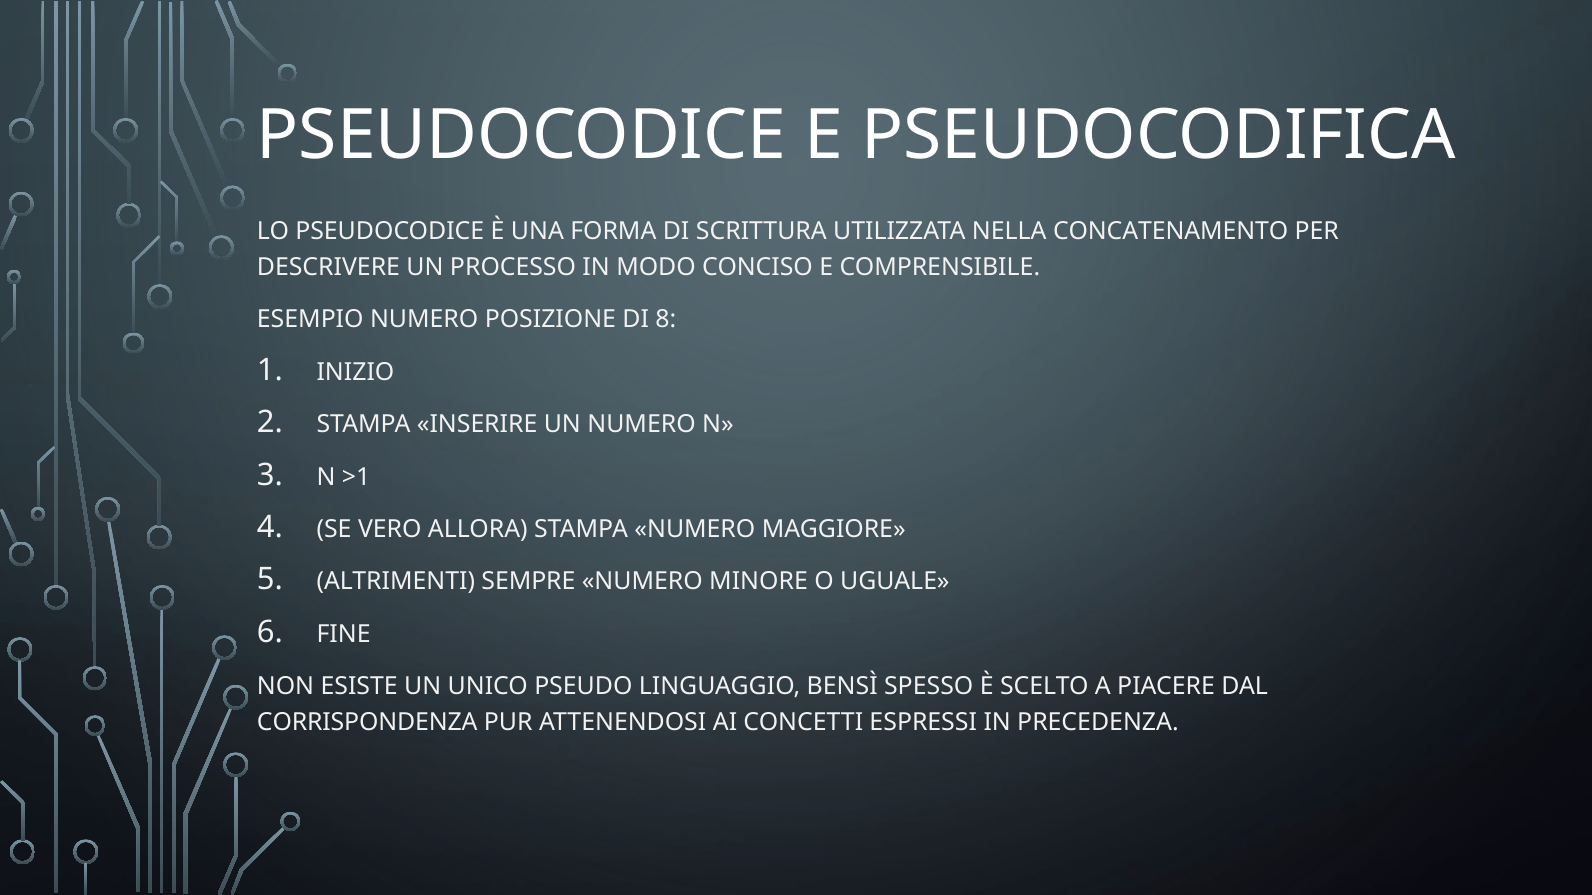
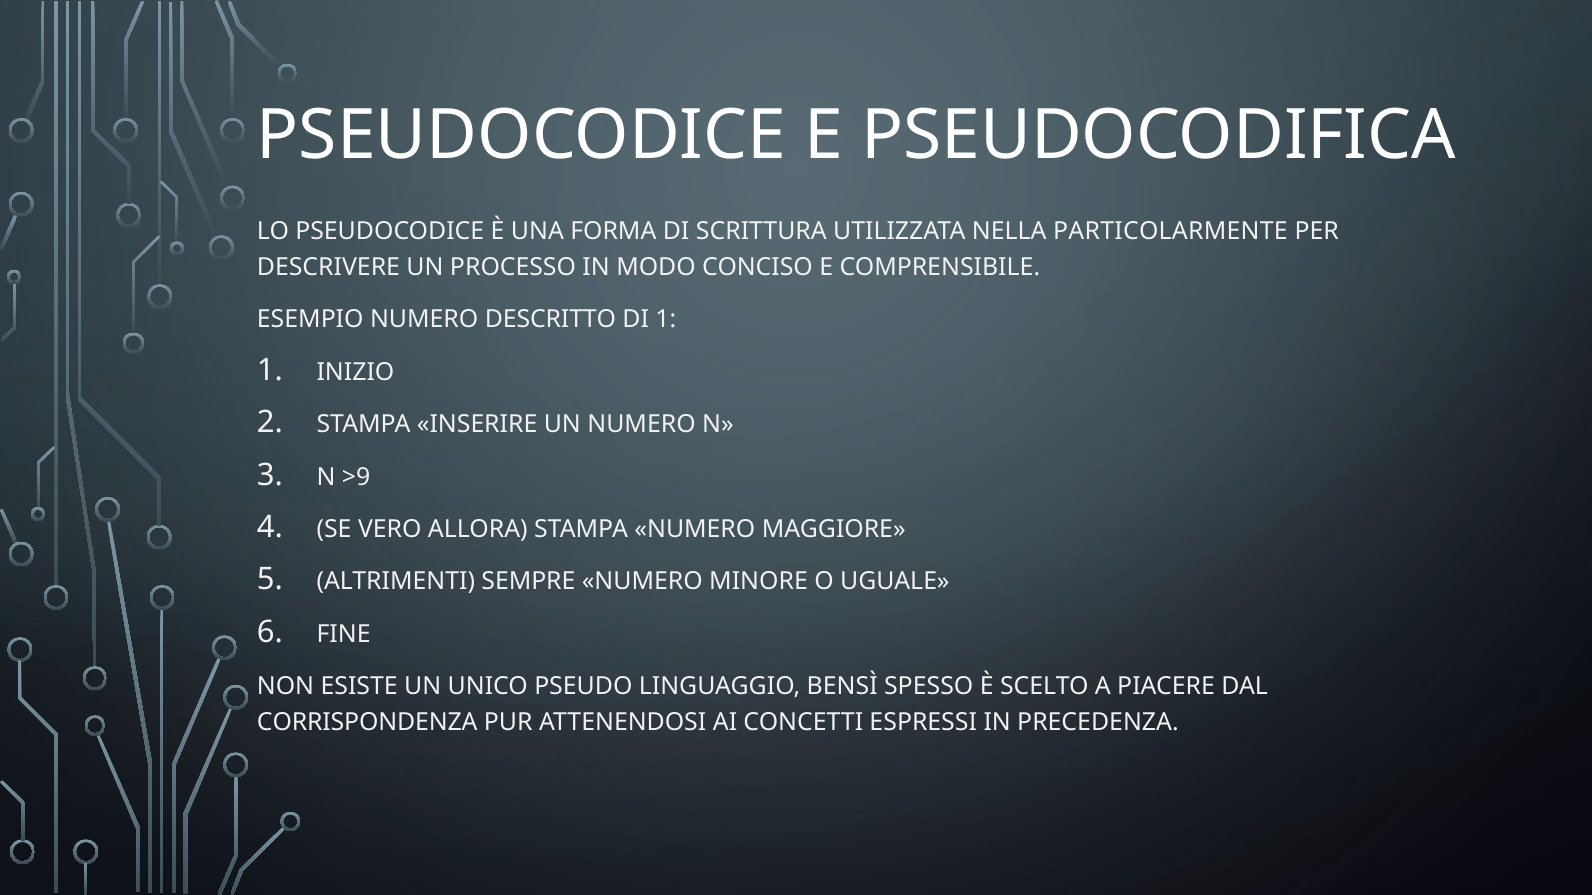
CONCATENAMENTO: CONCATENAMENTO -> PARTICOLARMENTE (1170, 232)
POSIZIONE: POSIZIONE -> DESCRITTO (550, 320)
DI 8: 8 -> 1 (666, 320)
>1: >1 -> >9 (356, 477)
